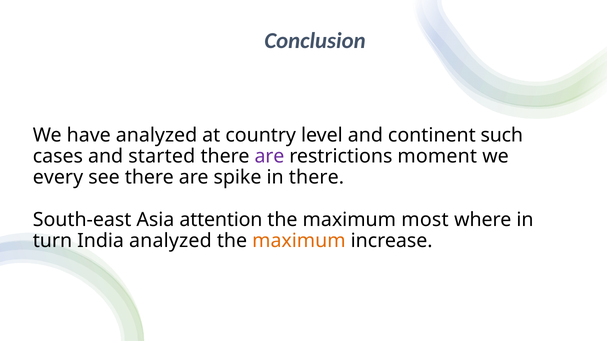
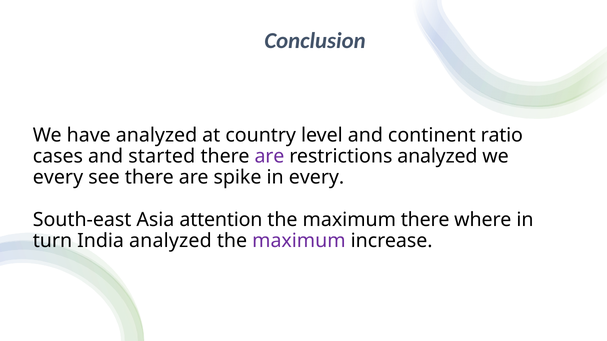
such: such -> ratio (502, 135)
restrictions moment: moment -> analyzed (437, 157)
in there: there -> every (317, 178)
maximum most: most -> there (425, 220)
maximum colour: orange -> purple (299, 241)
